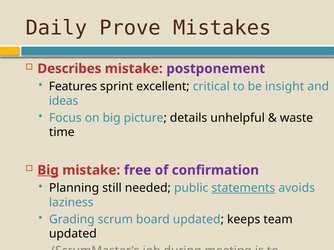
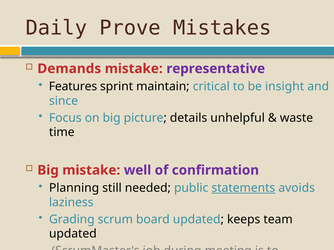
Describes: Describes -> Demands (69, 69)
postponement: postponement -> representative (216, 69)
sprint excellent: excellent -> maintain (163, 87)
ideas: ideas -> since (64, 101)
Big underline: present -> none (48, 171)
free: free -> well (138, 171)
